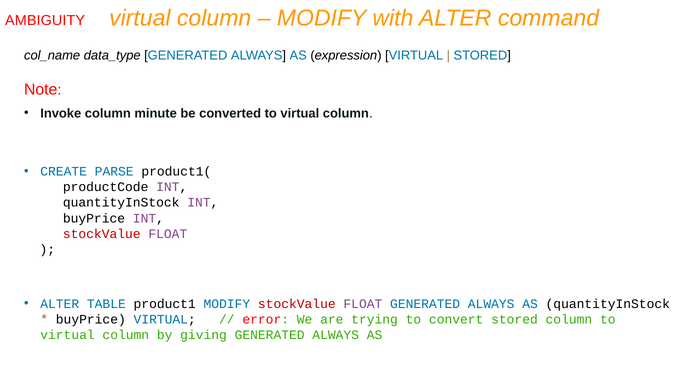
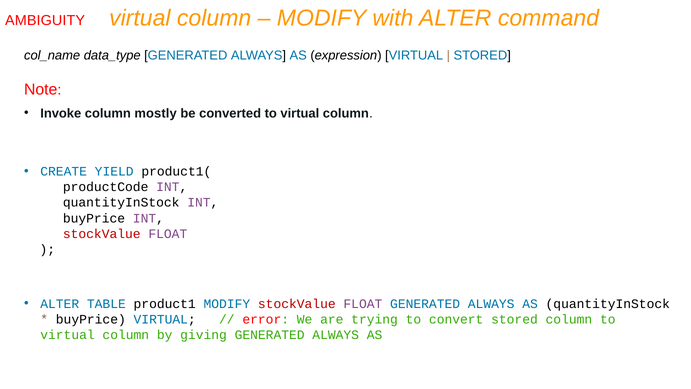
minute: minute -> mostly (156, 113)
PARSE: PARSE -> YIELD (114, 171)
